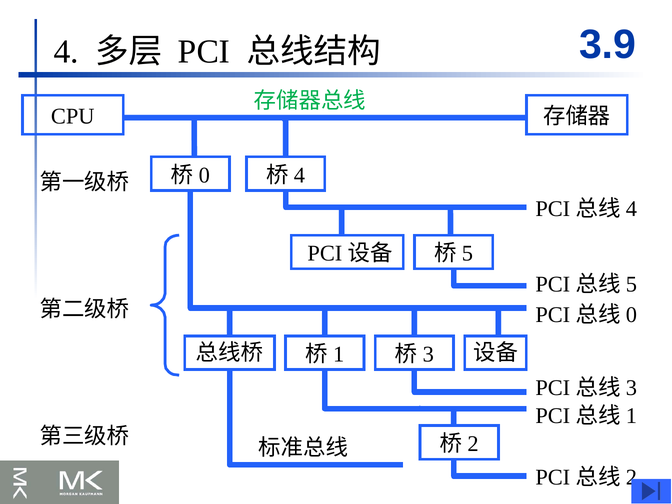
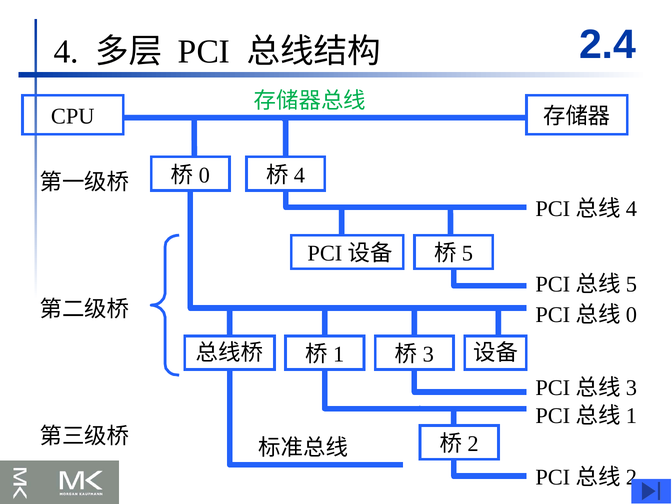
3.9: 3.9 -> 2.4 (608, 45)
